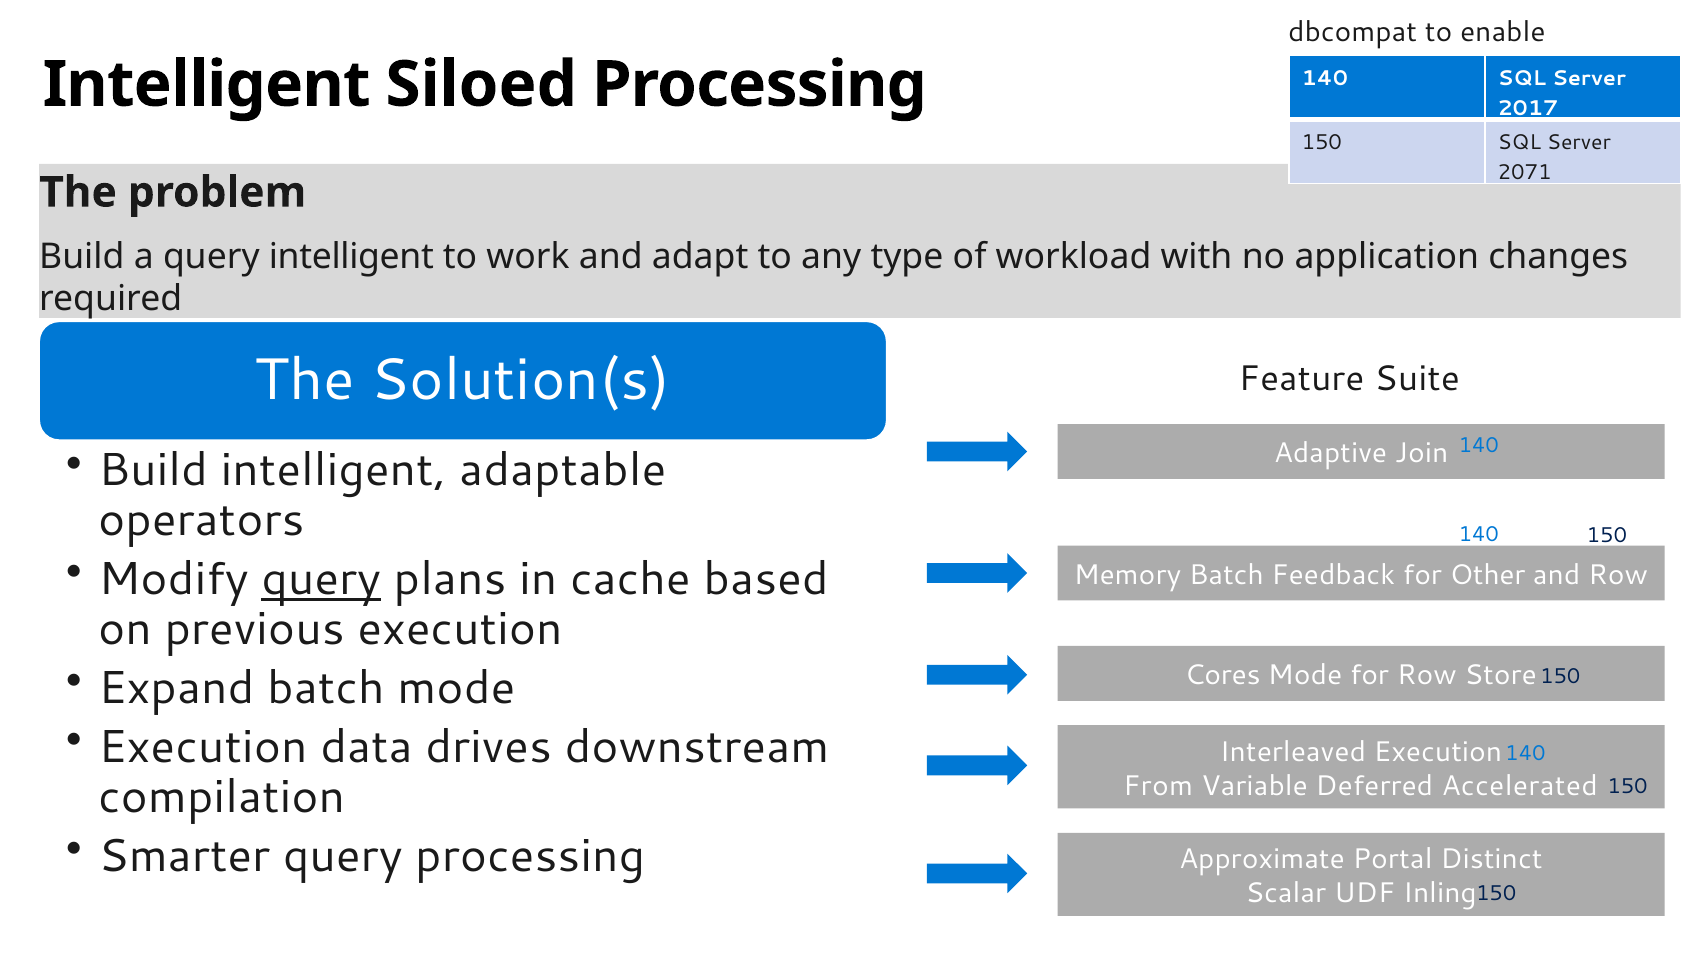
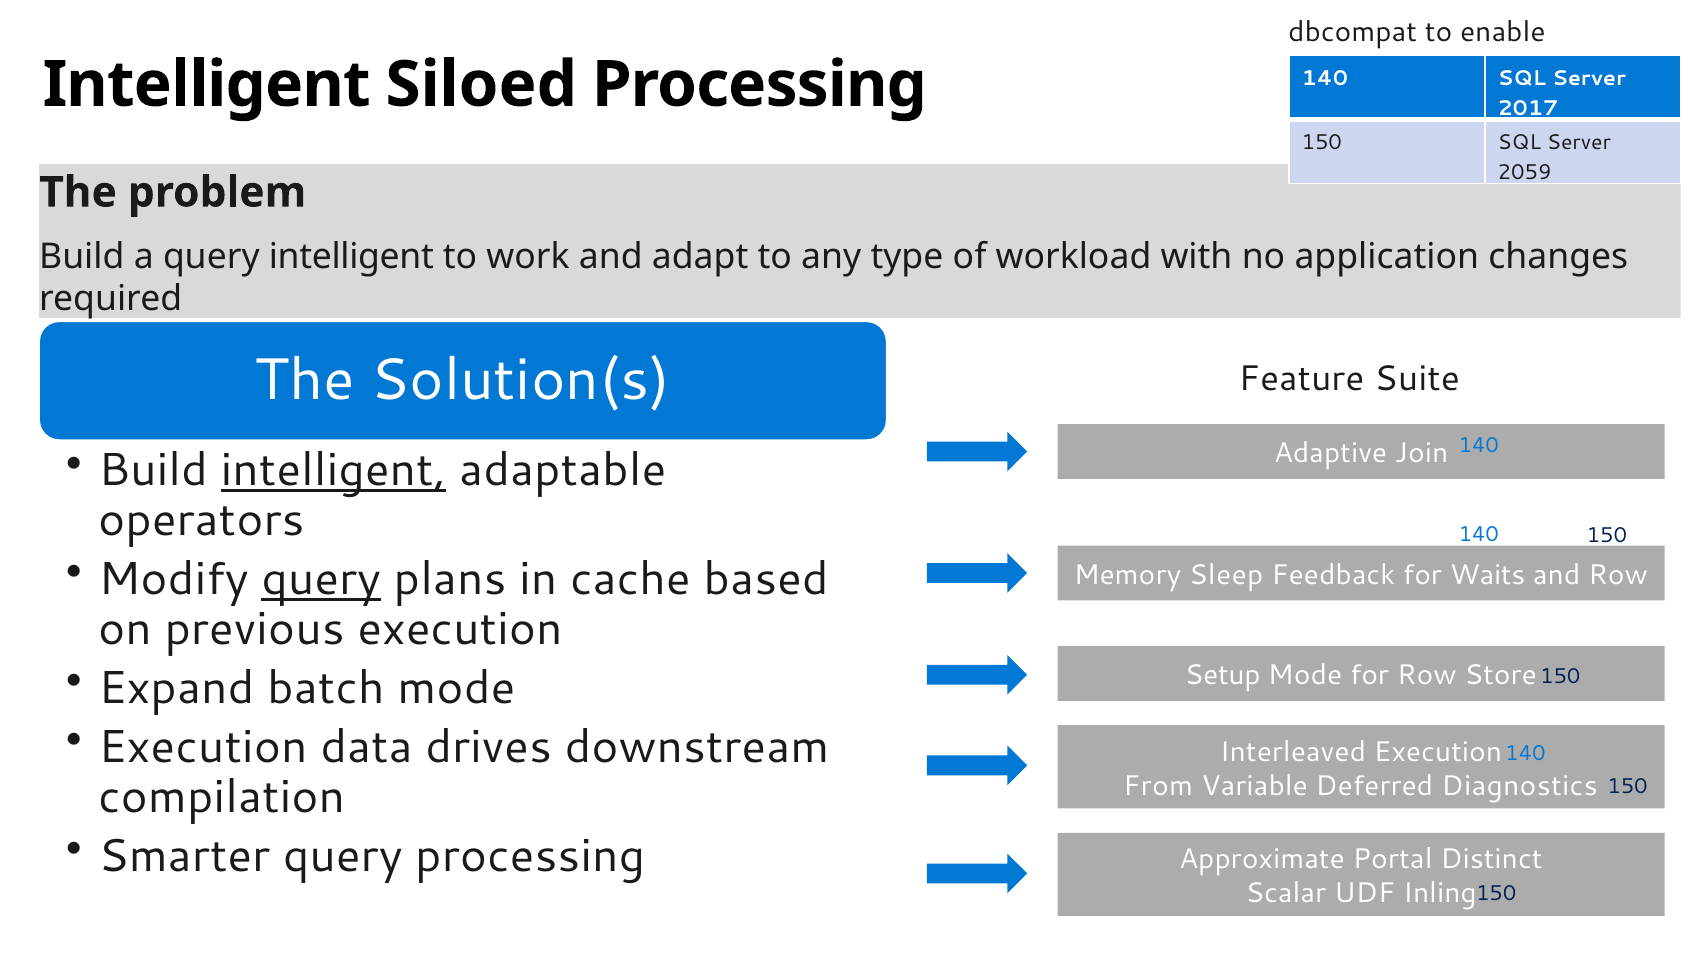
2071: 2071 -> 2059 (1525, 172)
intelligent underline: none -> present (334, 471)
Memory Batch: Batch -> Sleep (1226, 575)
Other: Other -> Waits (1488, 575)
Cores: Cores -> Setup (1223, 676)
Accelerated: Accelerated -> Diagnostics (1520, 786)
